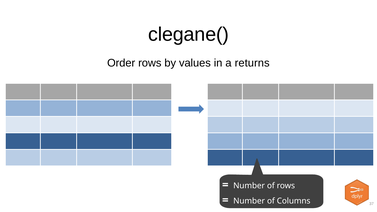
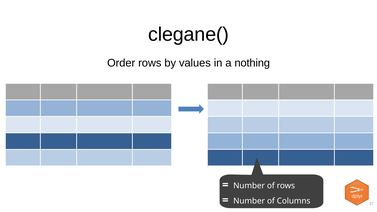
returns: returns -> nothing (252, 63)
